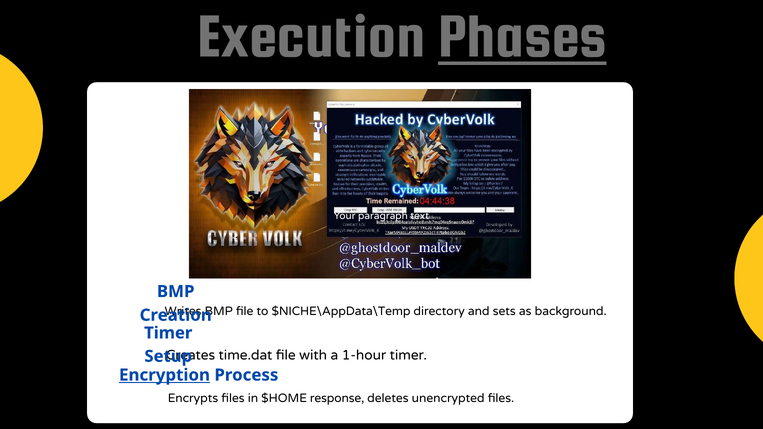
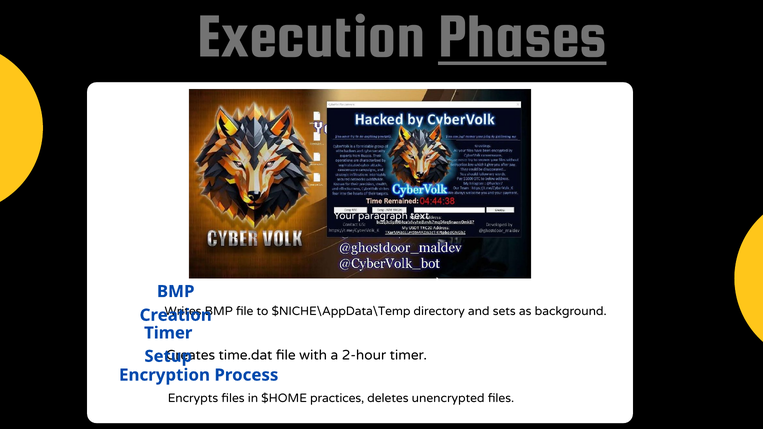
1-hour: 1-hour -> 2-hour (364, 356)
Encryption underline: present -> none (165, 375)
response: response -> practices (337, 399)
